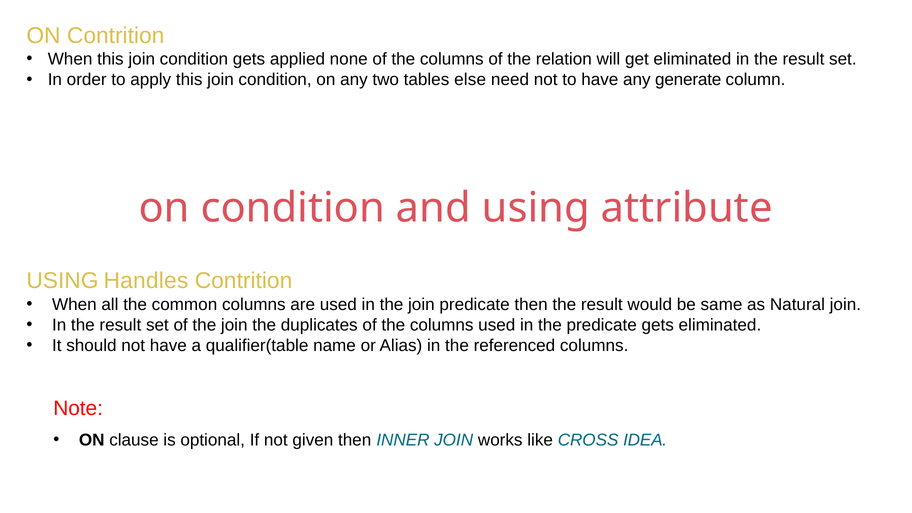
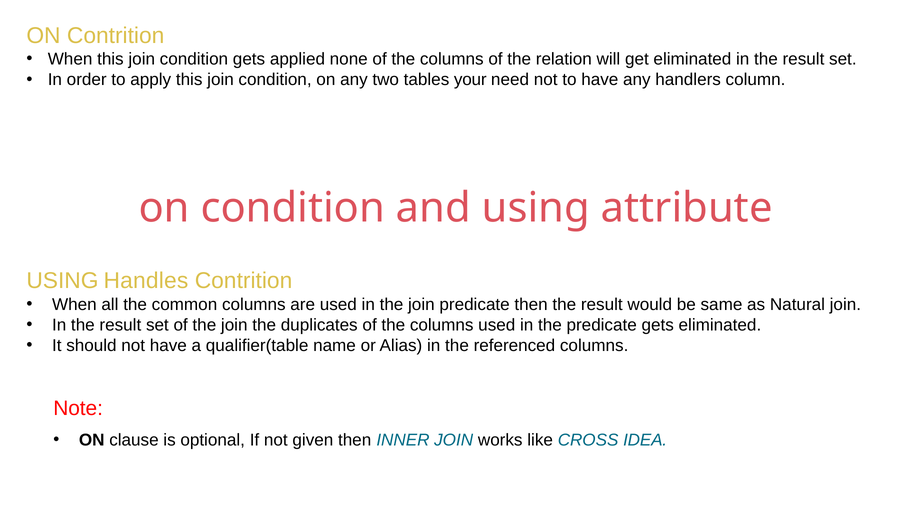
else: else -> your (470, 80)
generate: generate -> handlers (688, 80)
